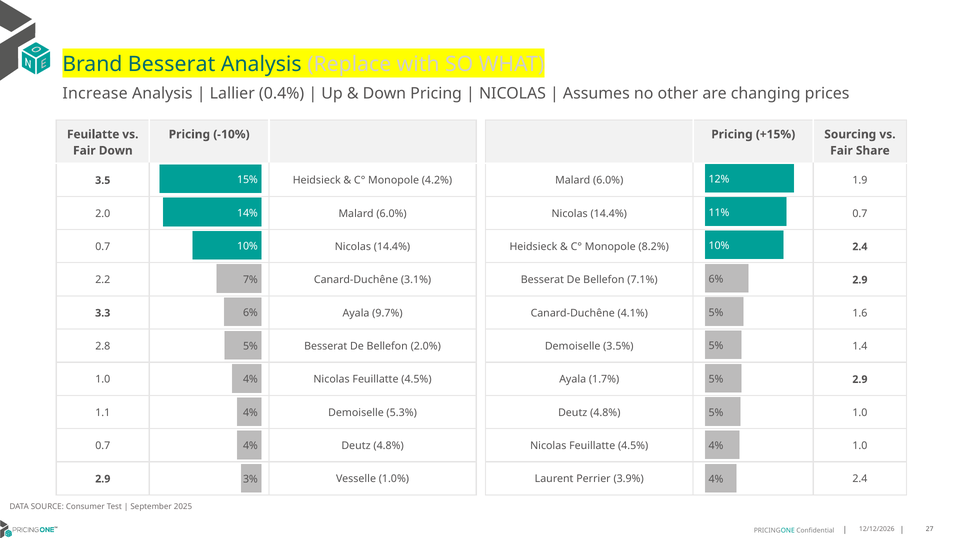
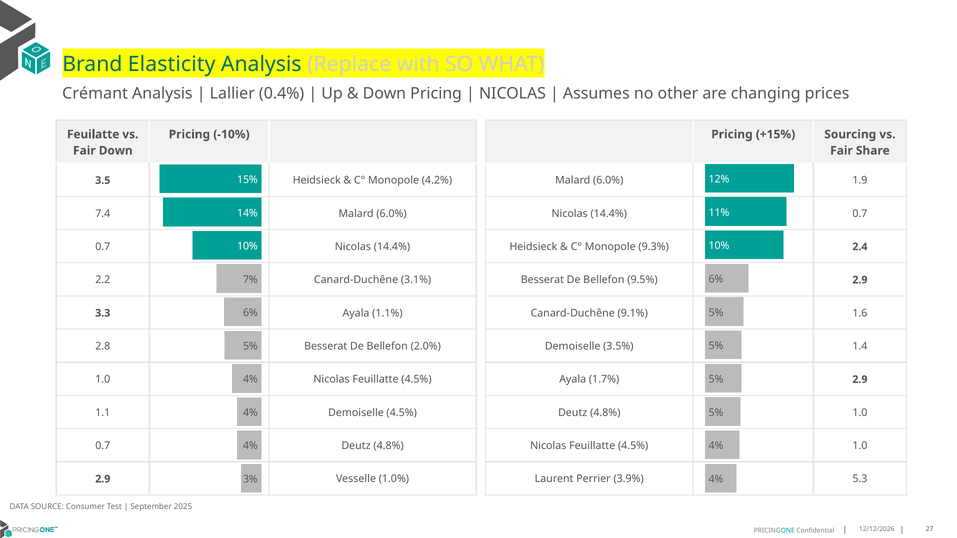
Brand Besserat: Besserat -> Elasticity (172, 64)
Increase: Increase -> Crémant (95, 93)
2.0: 2.0 -> 7.4 (103, 214)
8.2%: 8.2% -> 9.3% (654, 247)
7.1%: 7.1% -> 9.5% (642, 280)
4.1%: 4.1% -> 9.1% (633, 313)
9.7%: 9.7% -> 1.1% (387, 313)
Demoiselle 5.3%: 5.3% -> 4.5% (402, 413)
3.9% 2.4: 2.4 -> 5.3 (860, 479)
